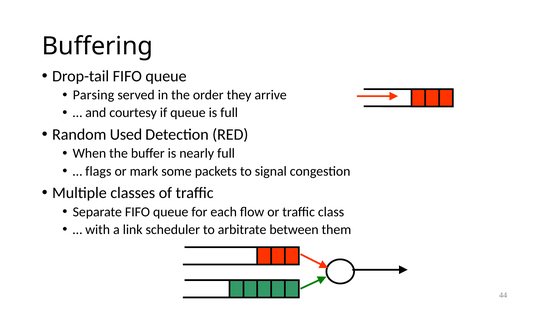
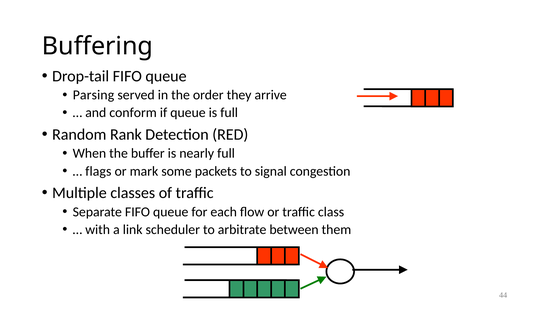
courtesy: courtesy -> conform (133, 113)
Used: Used -> Rank (126, 134)
